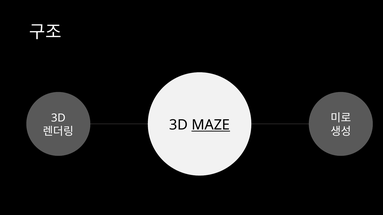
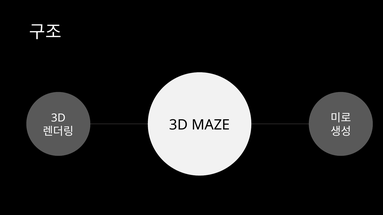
MAZE underline: present -> none (211, 125)
